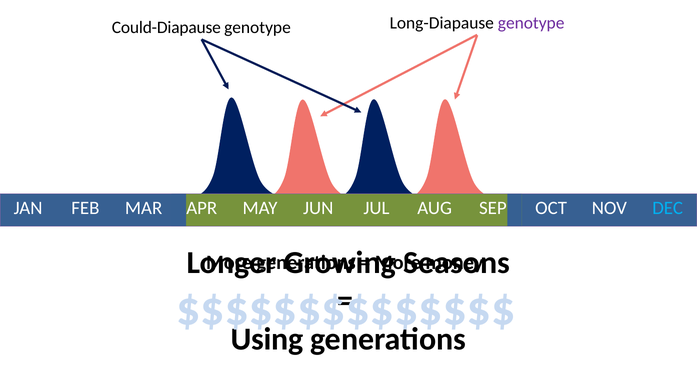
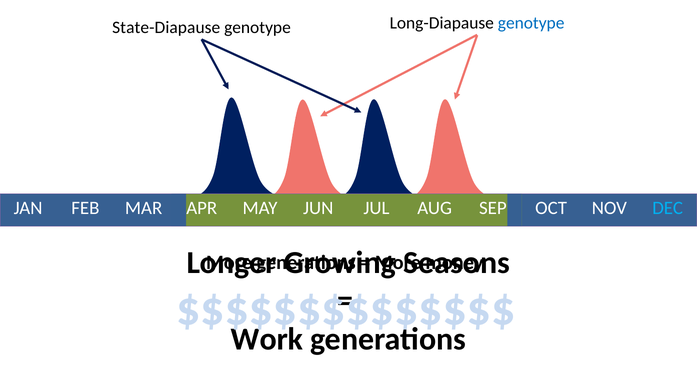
Could-Diapause: Could-Diapause -> State-Diapause (166, 28)
genotype colour: purple -> blue (531, 23)
Using: Using -> Work (267, 339)
